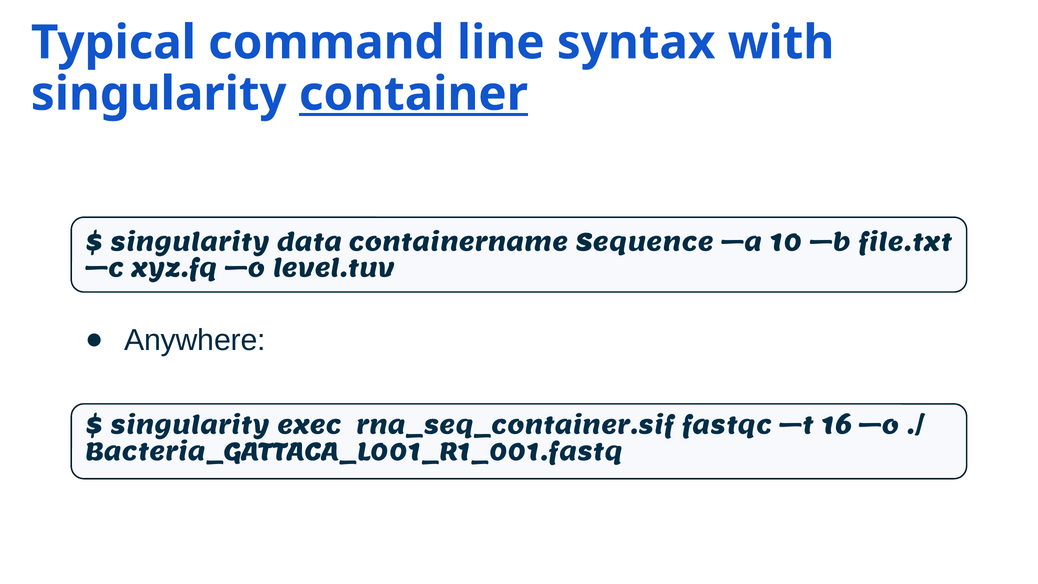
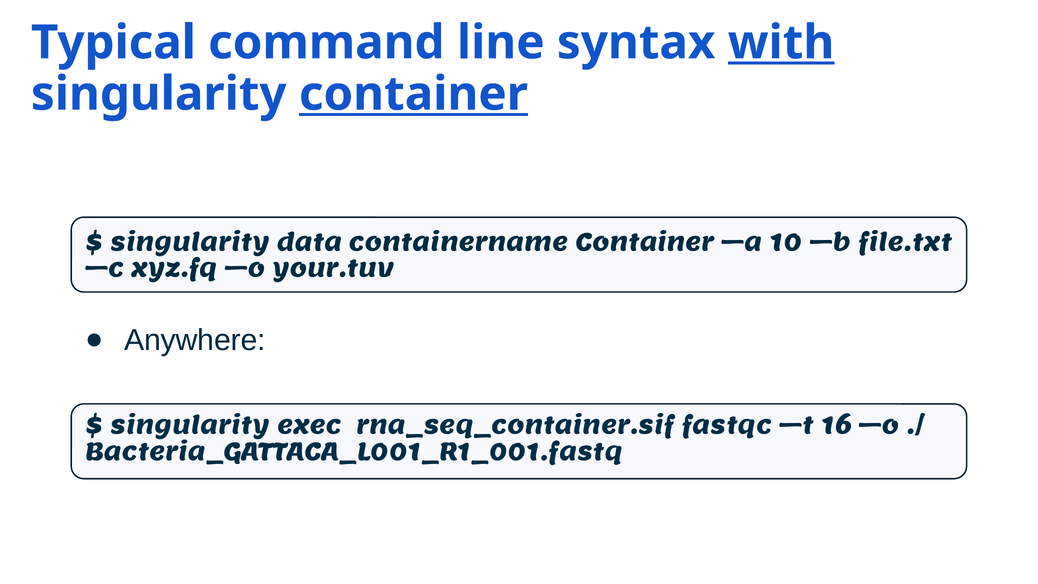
with underline: none -> present (781, 43)
containername Sequence: Sequence -> Container (645, 242)
level.tuv: level.tuv -> your.tuv (334, 269)
